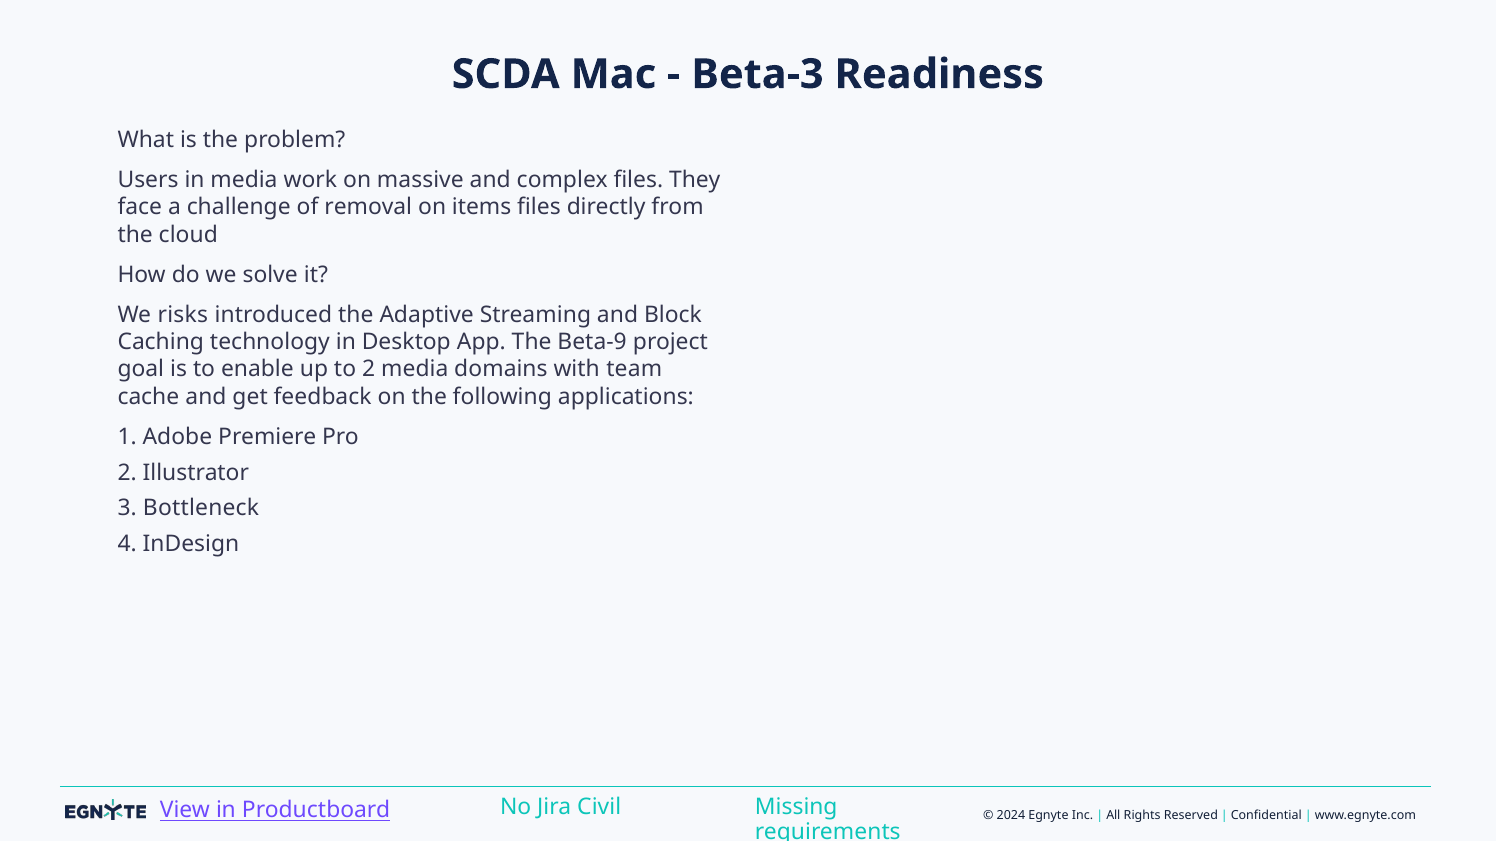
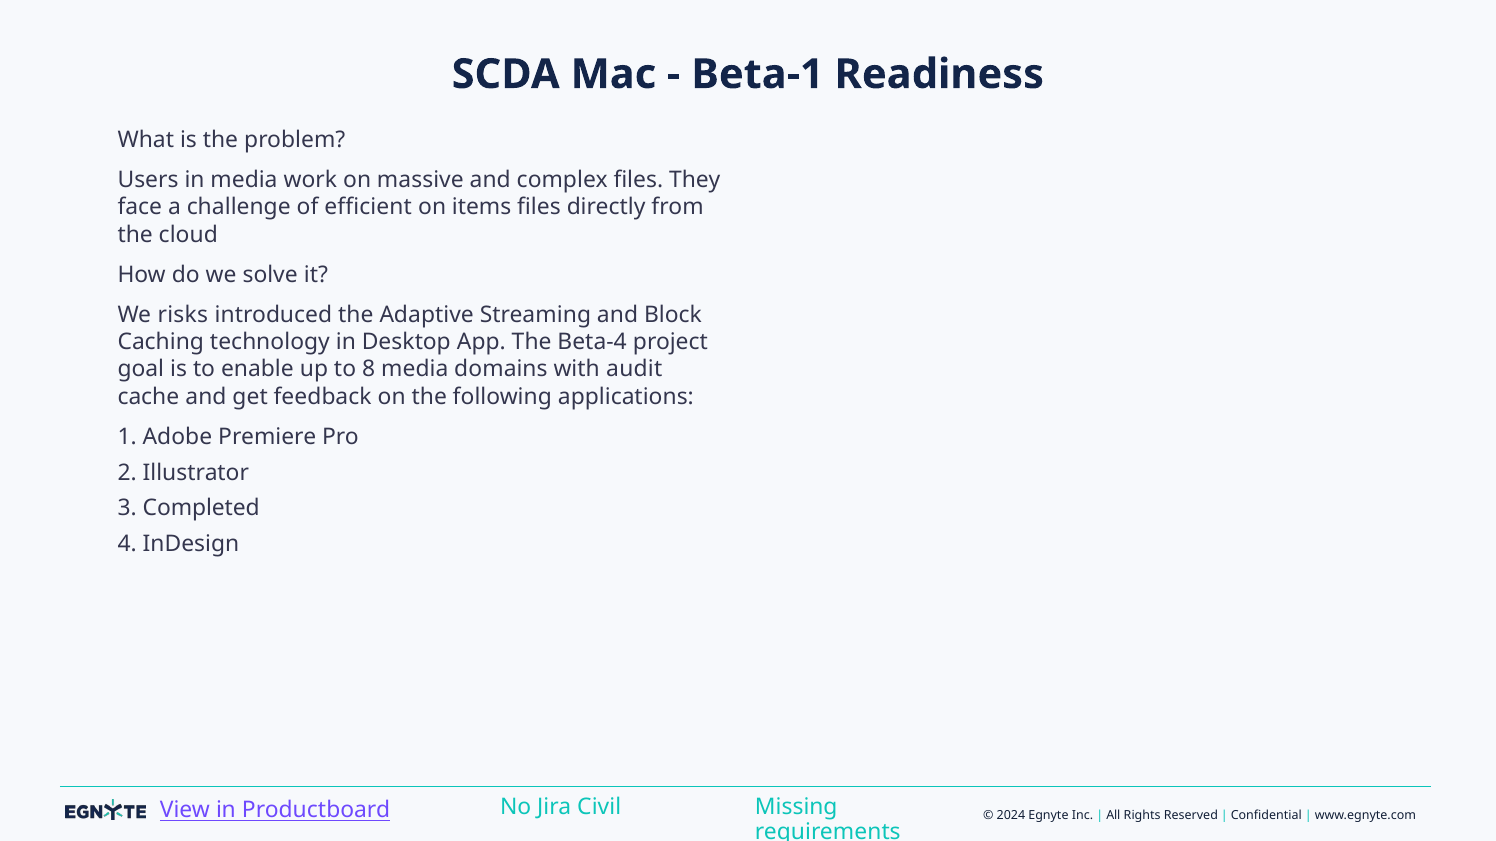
Beta-3: Beta-3 -> Beta-1 (757, 74)
removal: removal -> efficient (368, 207)
Beta-9: Beta-9 -> Beta-4 (592, 342)
to 2: 2 -> 8 (369, 370)
team: team -> audit (634, 370)
Bottleneck: Bottleneck -> Completed (201, 509)
